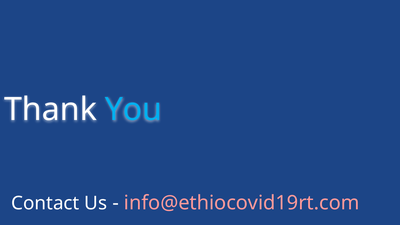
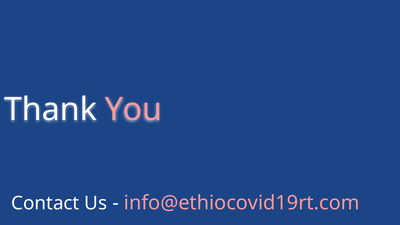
You colour: light blue -> pink (133, 110)
